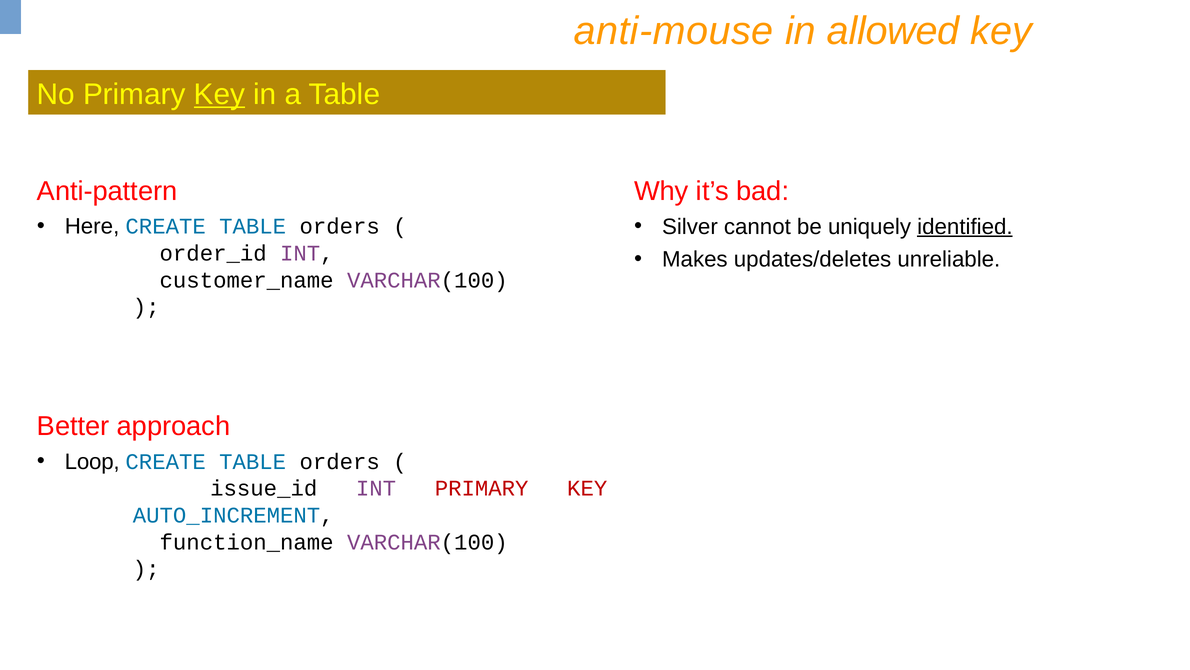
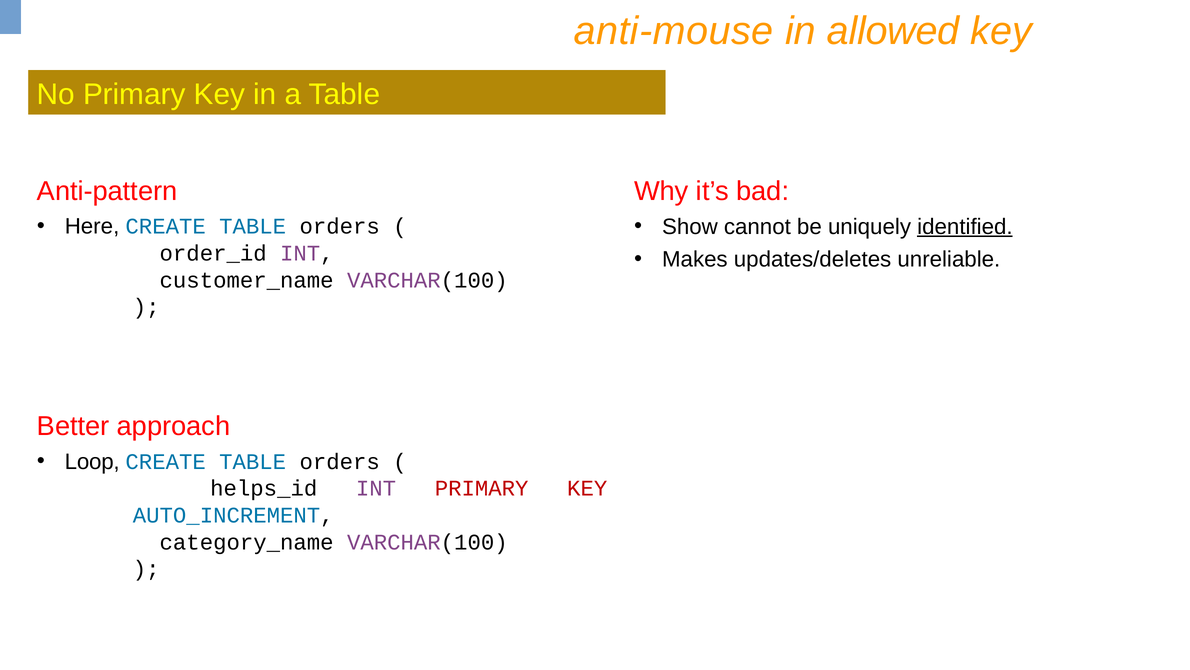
Key underline: present -> none (219, 94)
Silver: Silver -> Show (690, 226)
issue_id: issue_id -> helps_id (264, 488)
function_name: function_name -> category_name (247, 542)
